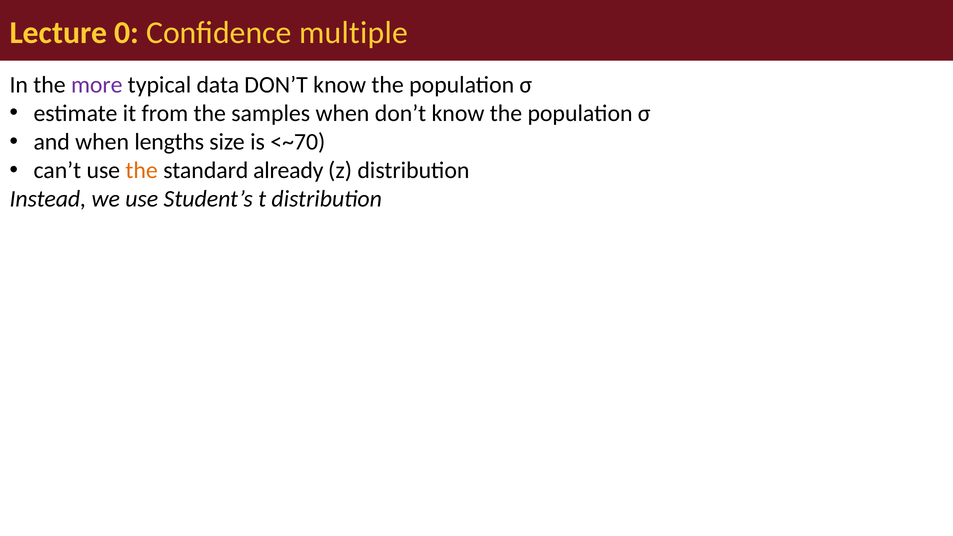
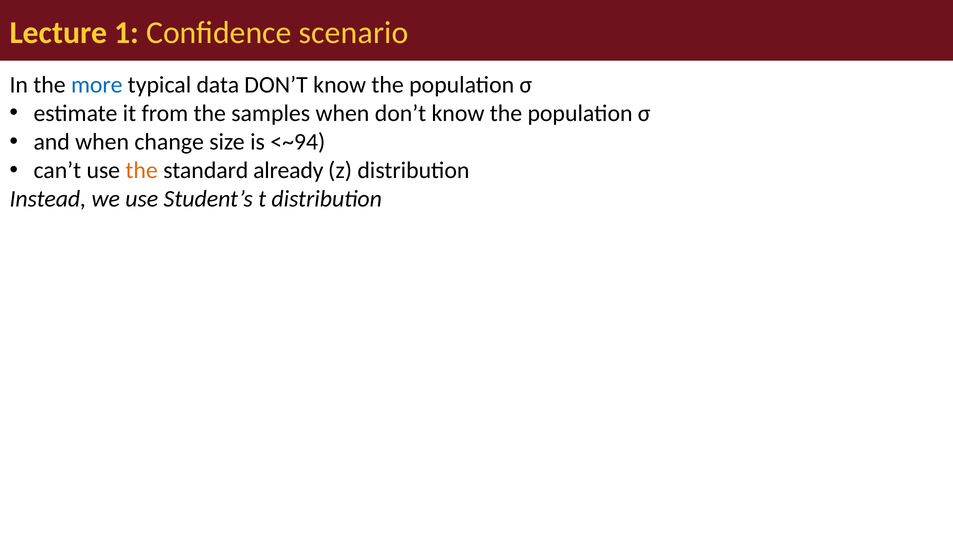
0: 0 -> 1 (127, 33)
multiple: multiple -> scenario (354, 33)
more colour: purple -> blue (97, 85)
lengths: lengths -> change (169, 142)
<~70: <~70 -> <~94 (298, 142)
